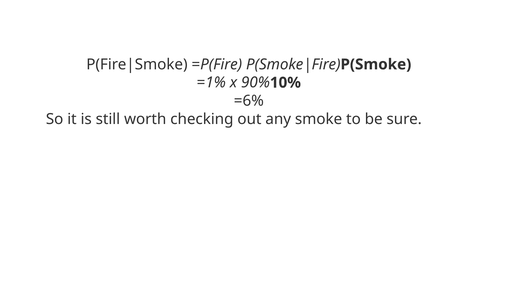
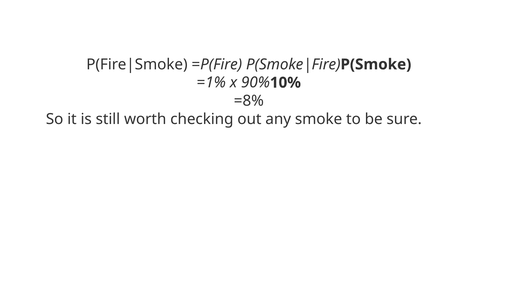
=6%: =6% -> =8% (249, 101)
